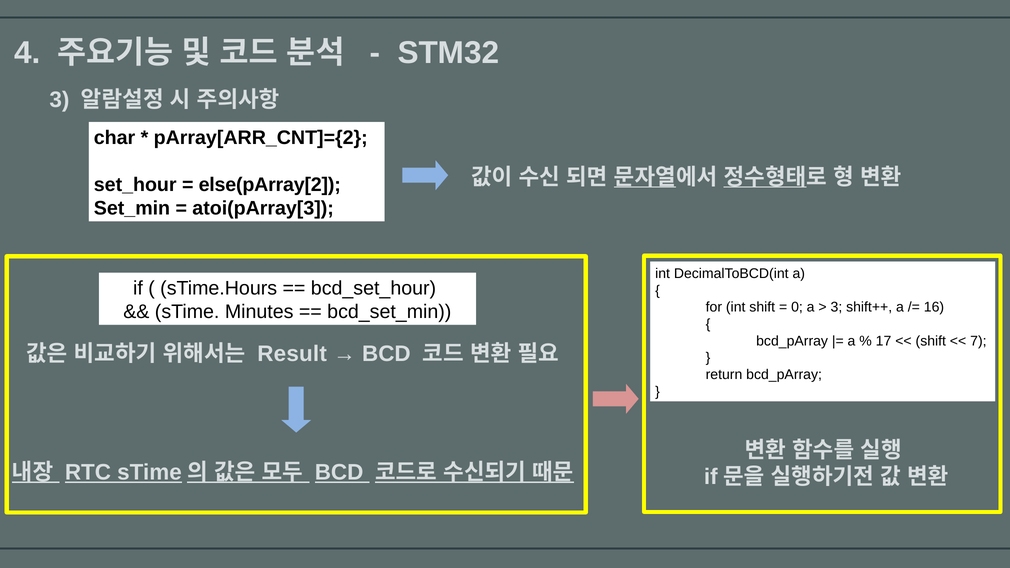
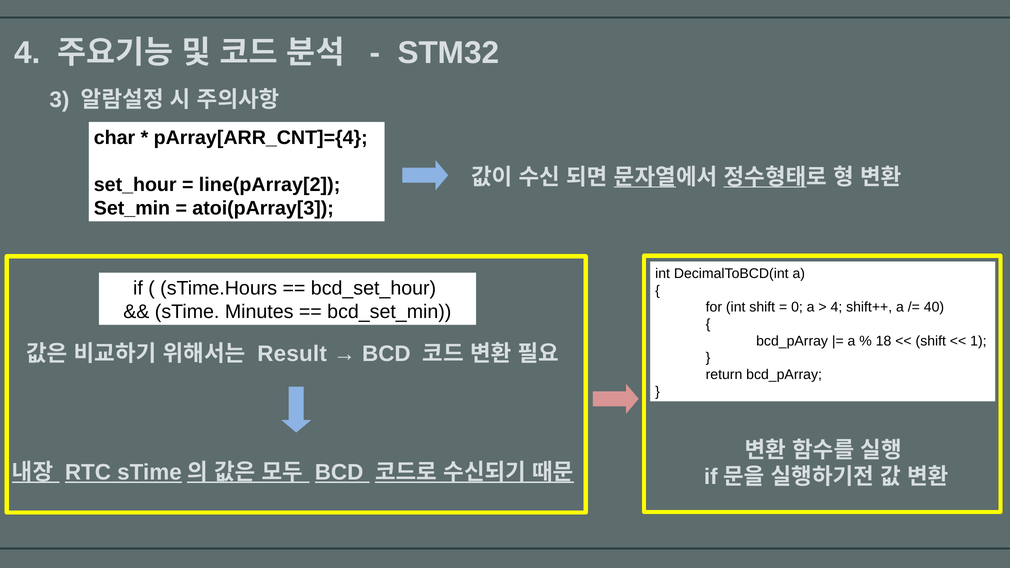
pArray[ARR_CNT]={2: pArray[ARR_CNT]={2 -> pArray[ARR_CNT]={4 (261, 138)
else(pArray[2: else(pArray[2 -> line(pArray[2 (270, 185)
3: 3 -> 4 (836, 307)
16: 16 -> 40 (934, 307)
17: 17 -> 18 (884, 341)
7: 7 -> 1 (978, 341)
